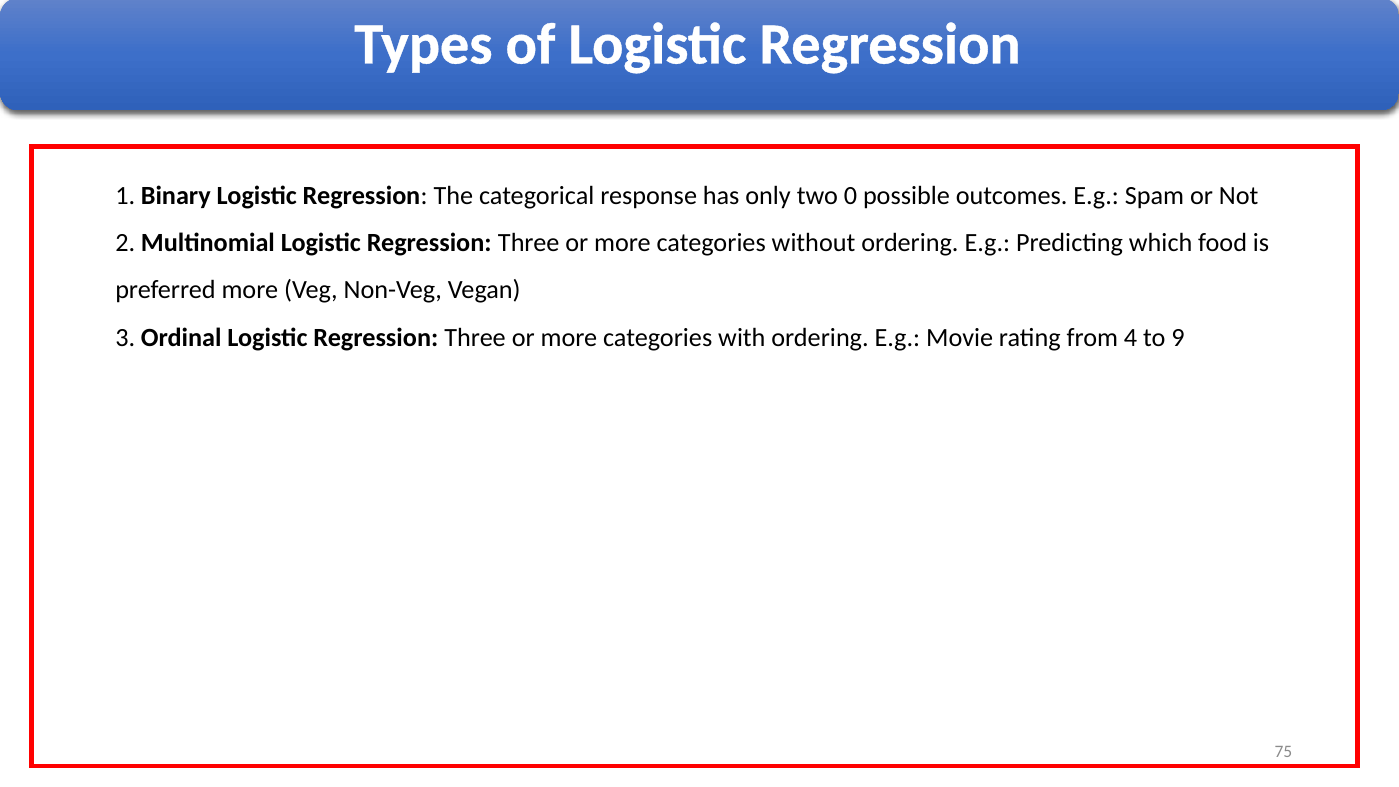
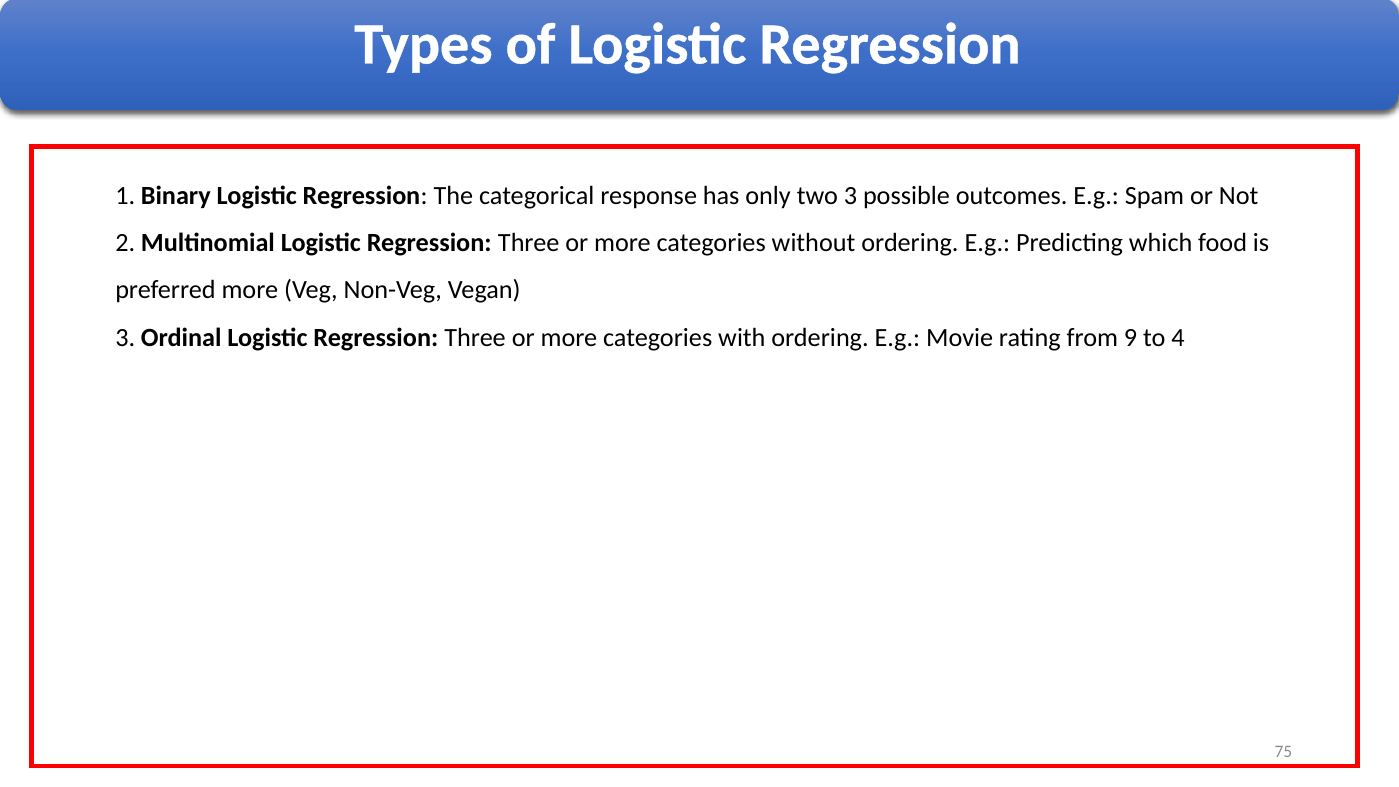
two 0: 0 -> 3 (850, 196)
4: 4 -> 9 (1130, 337)
9: 9 -> 4 (1178, 337)
